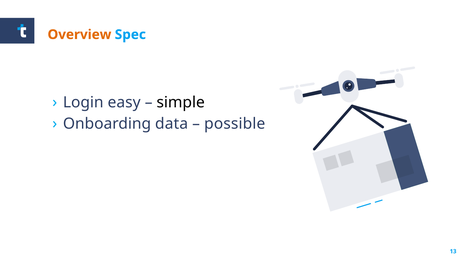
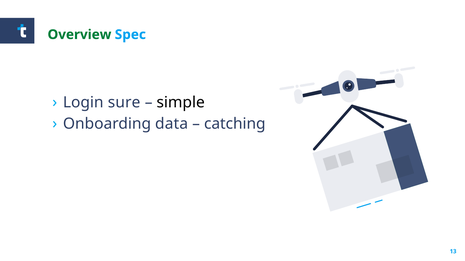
Overview colour: orange -> green (79, 35)
easy: easy -> sure (124, 103)
possible: possible -> catching (235, 124)
